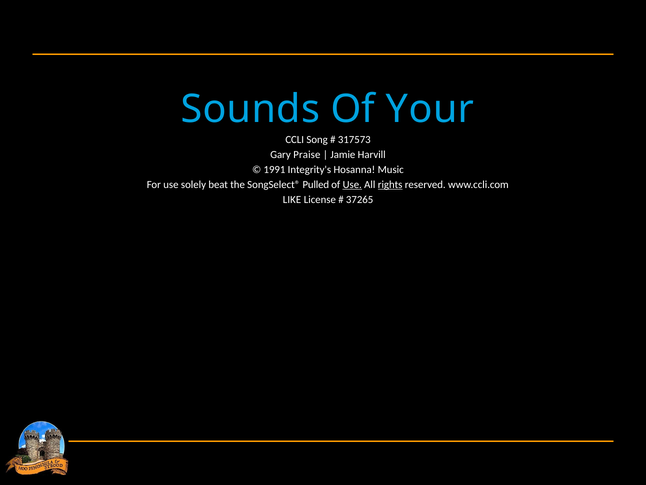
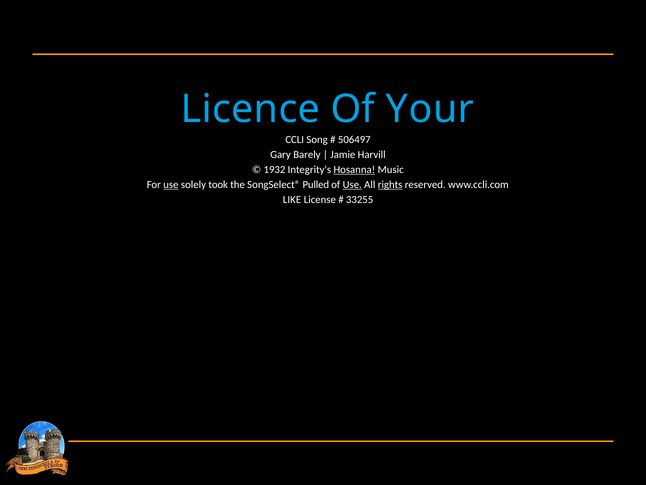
Sounds: Sounds -> Licence (250, 109)
317573: 317573 -> 506497 (354, 139)
Praise: Praise -> Barely (307, 154)
1991: 1991 -> 1932 (274, 169)
Hosanna underline: none -> present (354, 169)
use underline: none -> present (171, 185)
beat: beat -> took (218, 185)
37265: 37265 -> 33255 (360, 200)
